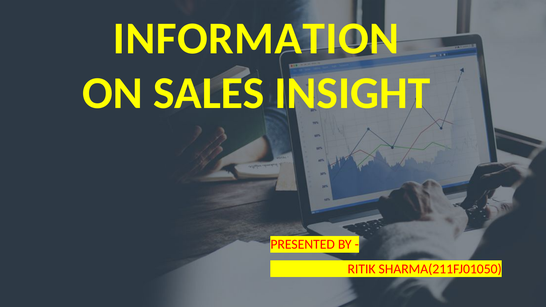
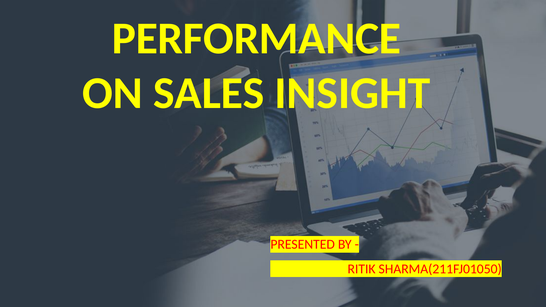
INFORMATION: INFORMATION -> PERFORMANCE (256, 39)
